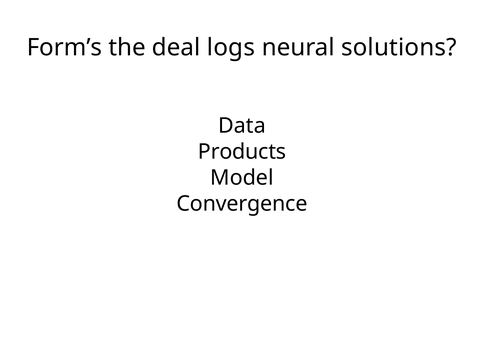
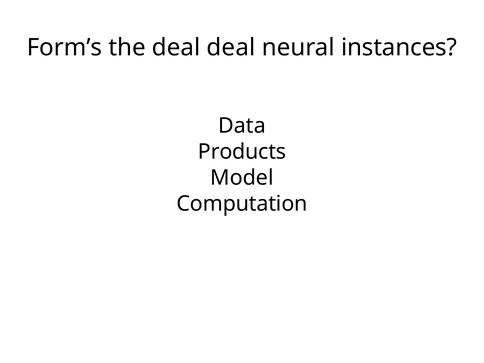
deal logs: logs -> deal (231, 48)
solutions: solutions -> instances (399, 48)
Convergence: Convergence -> Computation (242, 204)
